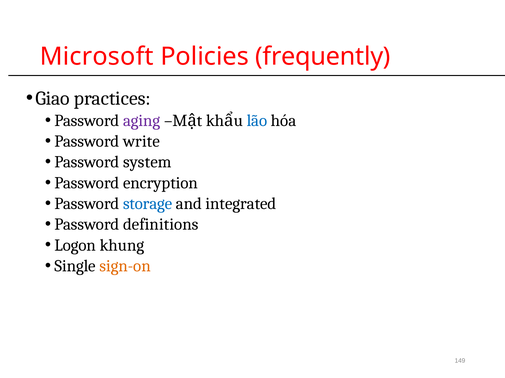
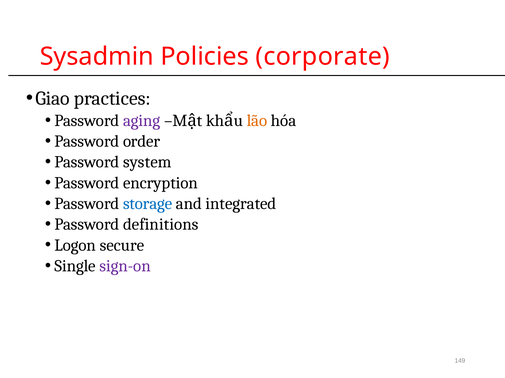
Microsoft: Microsoft -> Sysadmin (97, 57)
frequently: frequently -> corporate (323, 57)
lão colour: blue -> orange (257, 121)
write: write -> order (142, 142)
khung: khung -> secure (122, 246)
sign-on colour: orange -> purple (125, 266)
